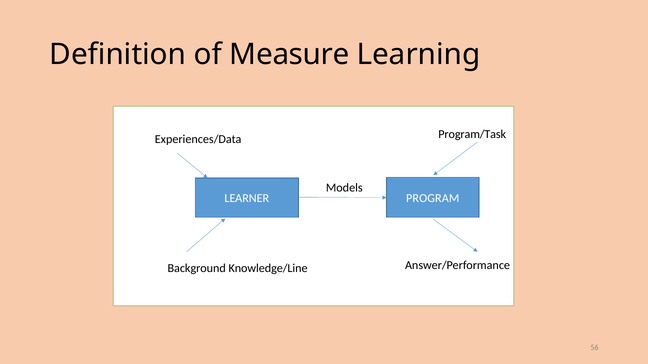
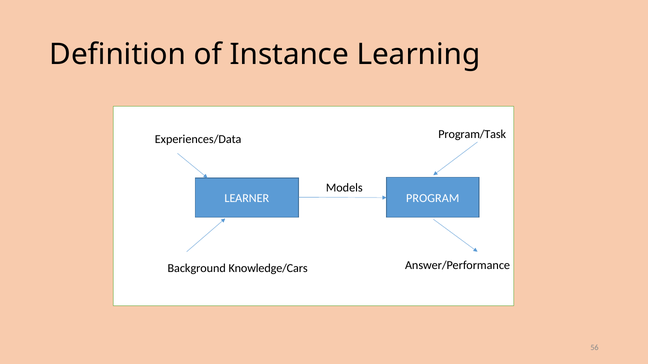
Measure: Measure -> Instance (289, 54)
Knowledge/Line: Knowledge/Line -> Knowledge/Cars (268, 269)
